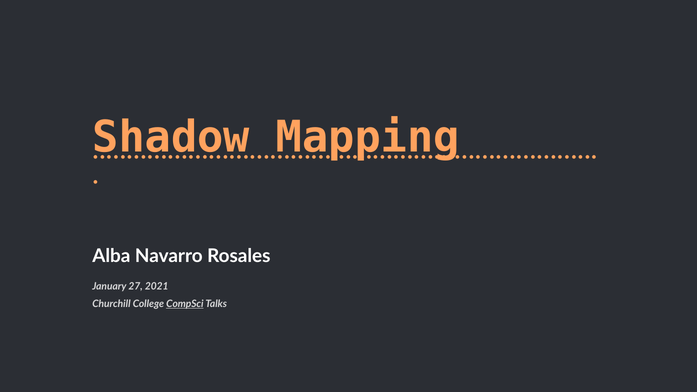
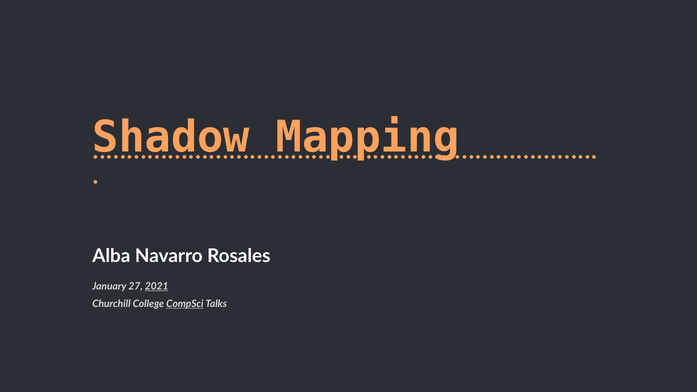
2021 underline: none -> present (157, 287)
